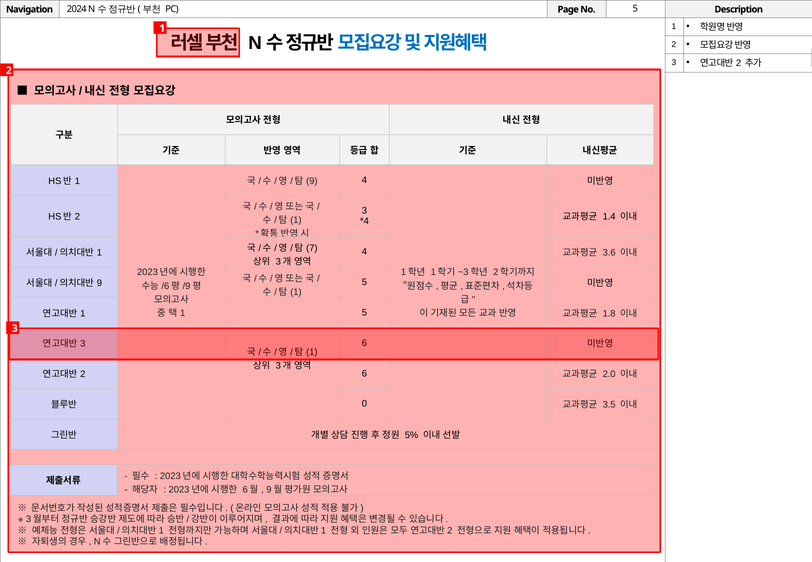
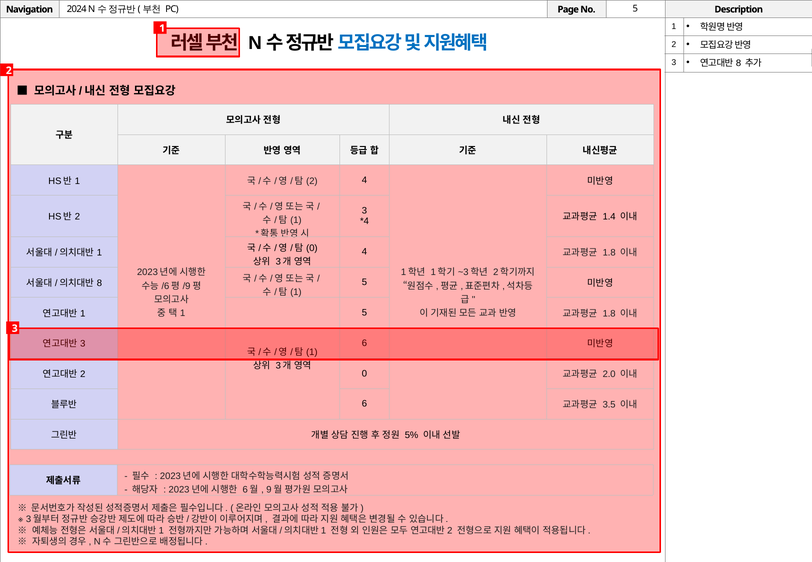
2: 2 -> 8 (739, 63)
9: 9 -> 2 (312, 181)
3.6: 3.6 -> 1.8 (609, 253)
7: 7 -> 0 (312, 248)
9: 9 -> 8 (99, 283)
2 6: 6 -> 0 (364, 374)
0: 0 -> 6 (364, 404)
